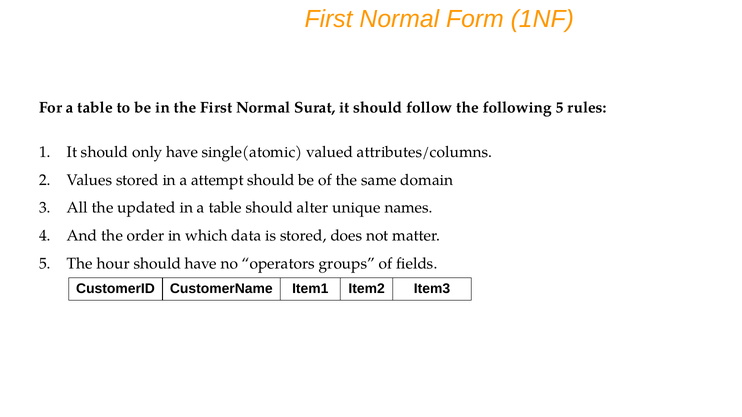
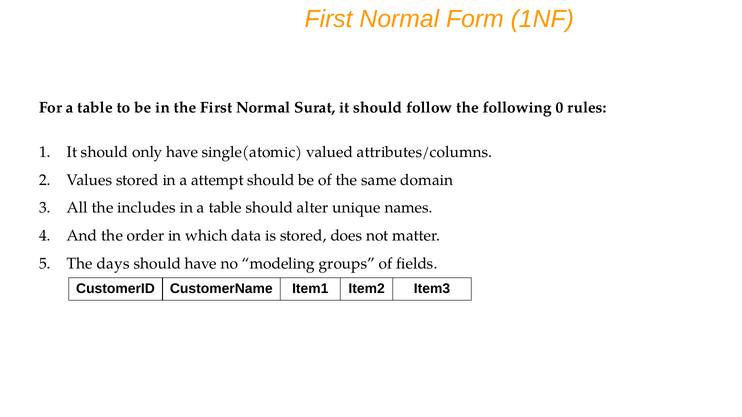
following 5: 5 -> 0 (560, 108)
updated: updated -> includes (147, 208)
hour: hour -> days (113, 264)
operators: operators -> modeling (278, 264)
